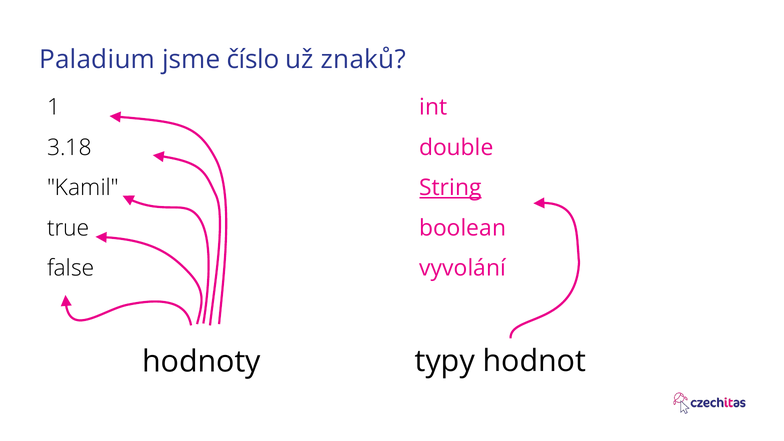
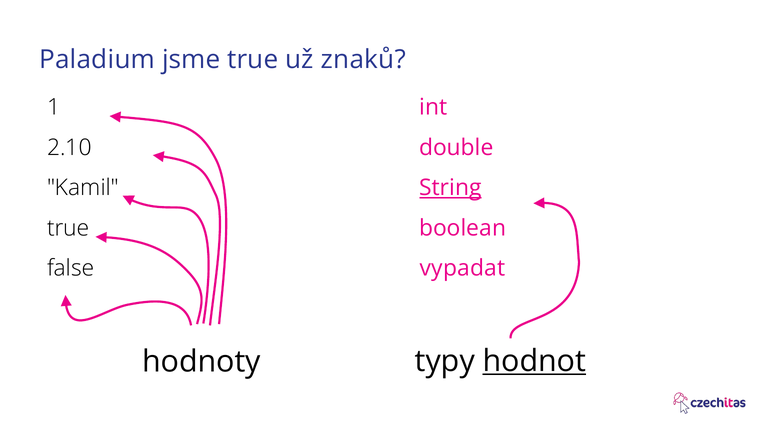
jsme číslo: číslo -> true (253, 60)
3.18: 3.18 -> 2.10 (69, 148)
vyvolání: vyvolání -> vypadat (463, 268)
hodnot underline: none -> present (534, 361)
